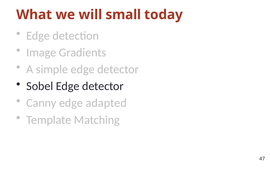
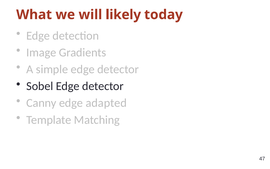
small: small -> likely (123, 15)
